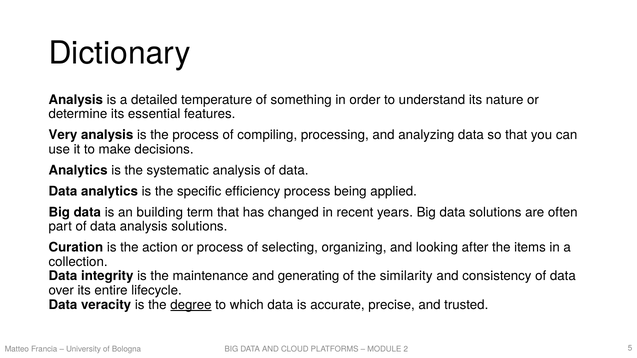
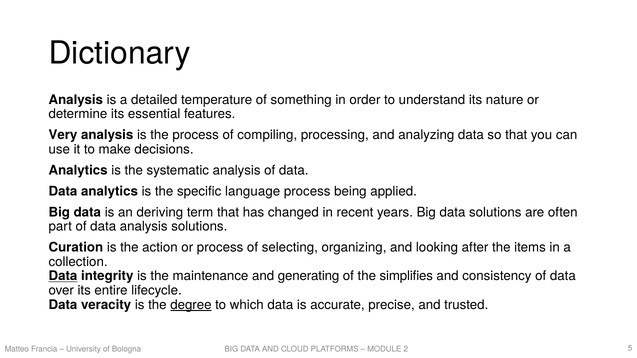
efficiency: efficiency -> language (253, 191)
building: building -> deriving (160, 212)
Data underline: none -> present (63, 276)
similarity: similarity -> simplifies (406, 276)
